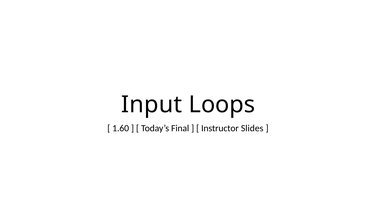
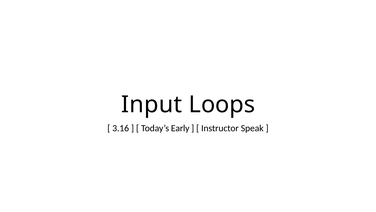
1.60: 1.60 -> 3.16 (121, 128)
Final: Final -> Early (180, 128)
Slides: Slides -> Speak (252, 128)
